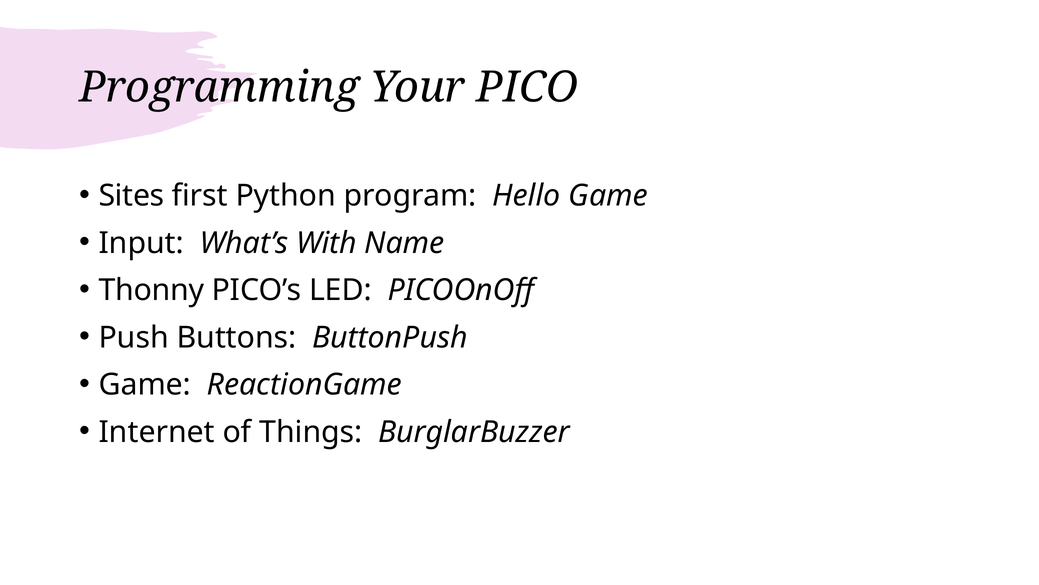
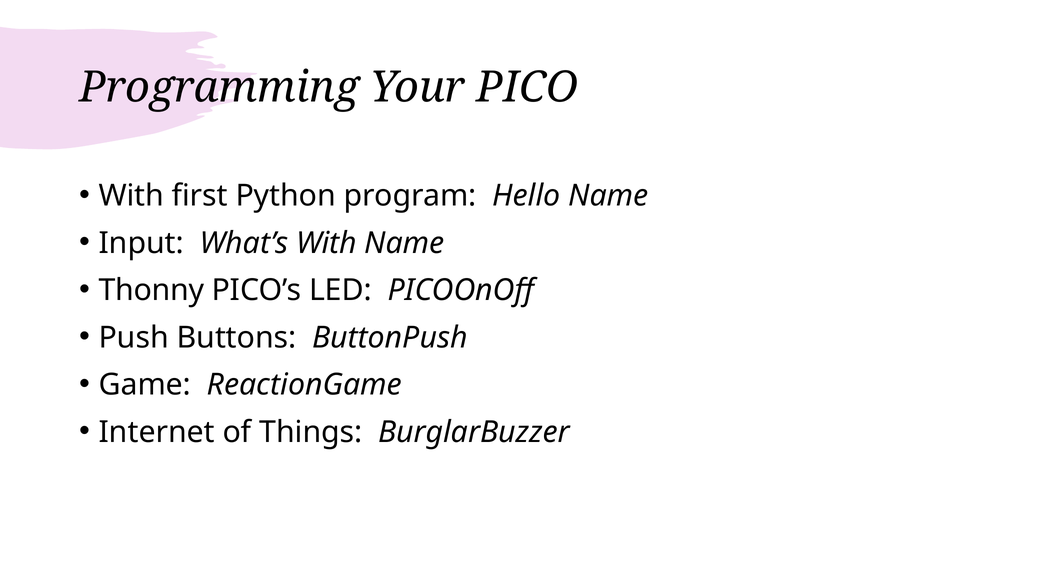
Sites: Sites -> With (131, 196)
Hello Game: Game -> Name (608, 196)
